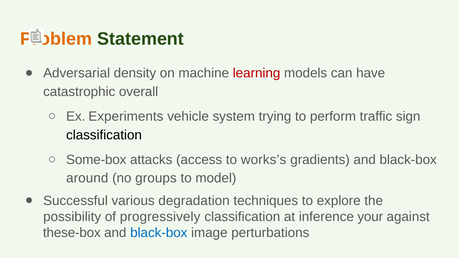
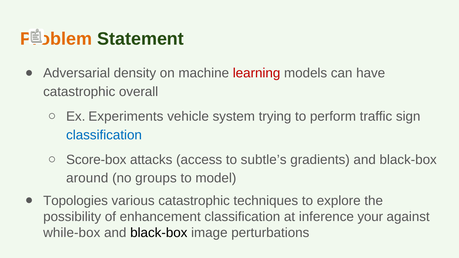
classification colour: black -> blue (104, 135)
Some-box: Some-box -> Score-box (96, 160)
works’s: works’s -> subtle’s (264, 160)
Successful: Successful -> Topologies (76, 201)
various degradation: degradation -> catastrophic (194, 201)
progressively: progressively -> enhancement (160, 217)
these-box: these-box -> while-box (72, 233)
black-box colour: blue -> black (159, 233)
